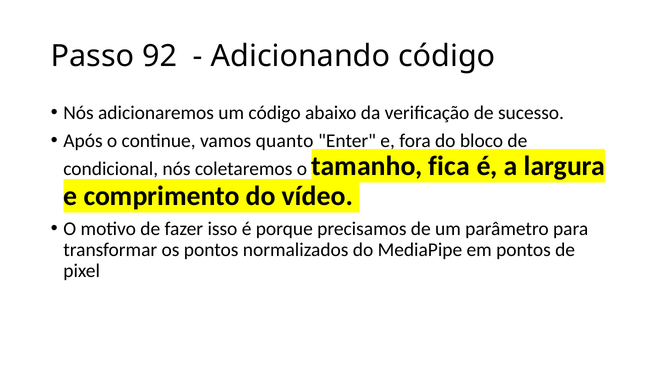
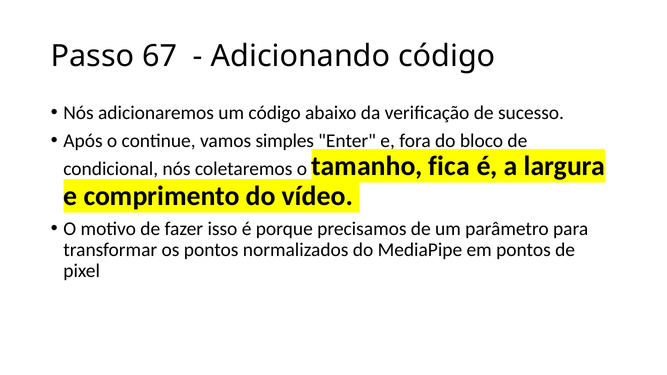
92: 92 -> 67 (160, 56)
quanto: quanto -> simples (285, 141)
